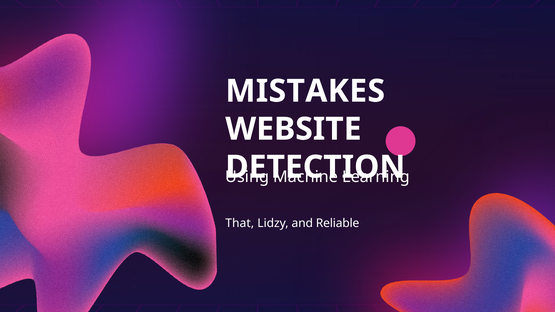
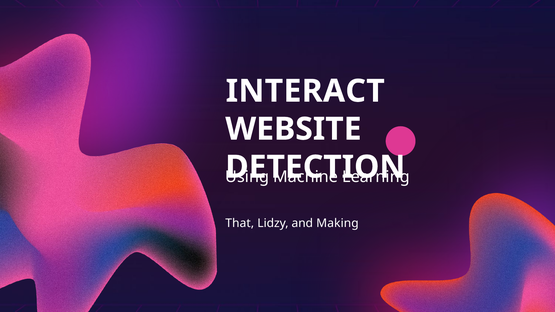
MISTAKES: MISTAKES -> INTERACT (305, 91)
Reliable: Reliable -> Making (337, 223)
